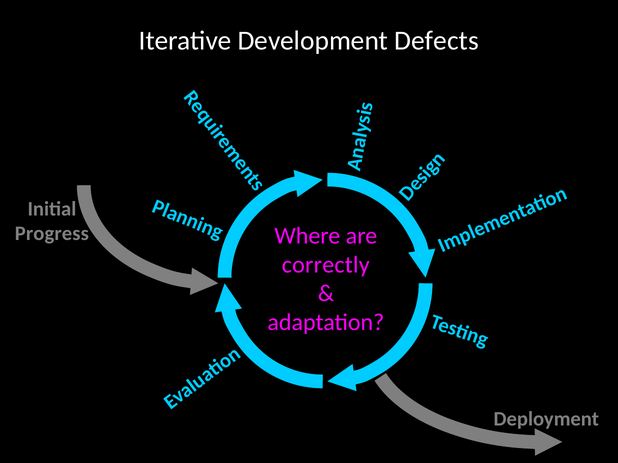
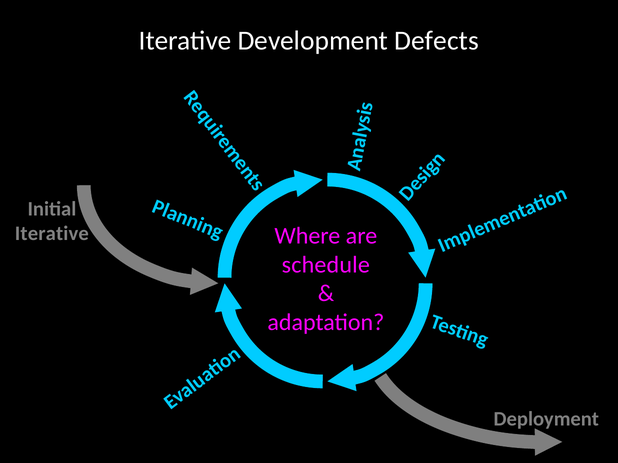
Progress: Progress -> Iterative (52, 234)
correctly: correctly -> schedule (326, 265)
